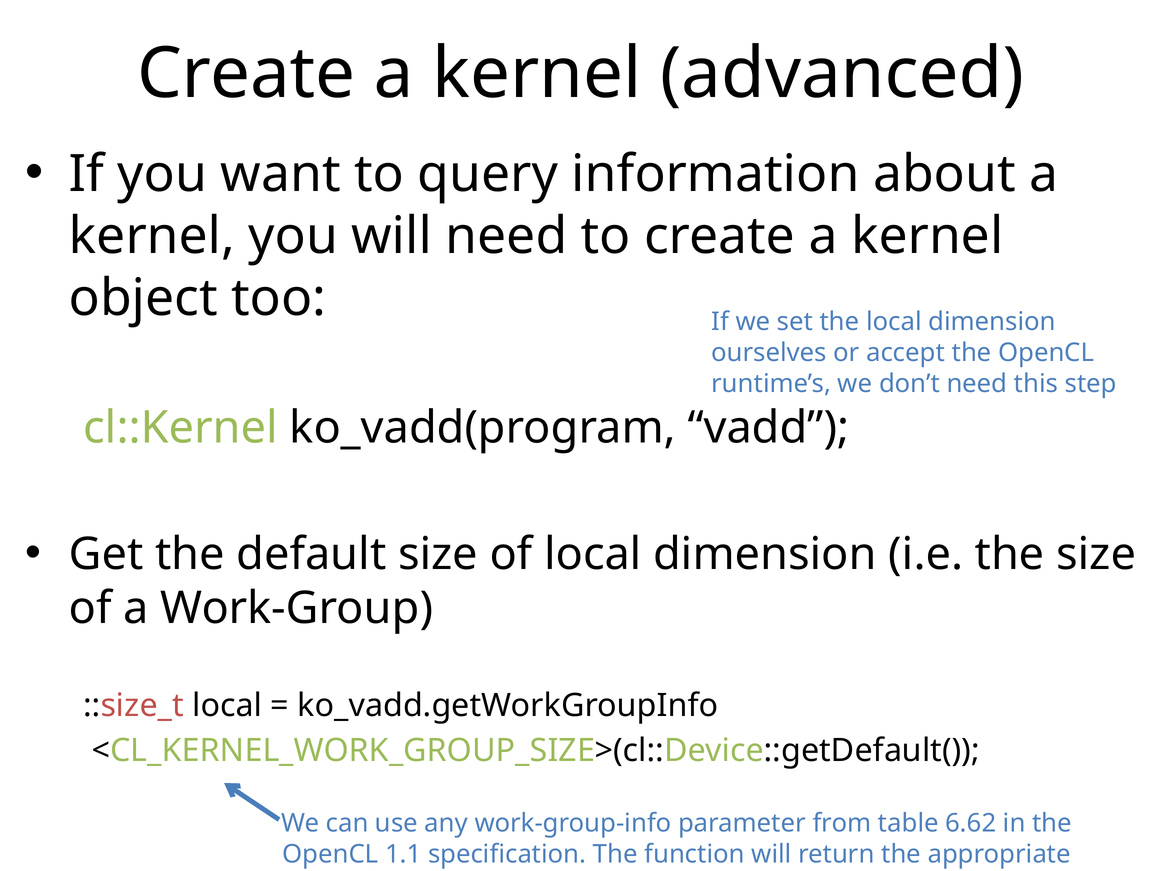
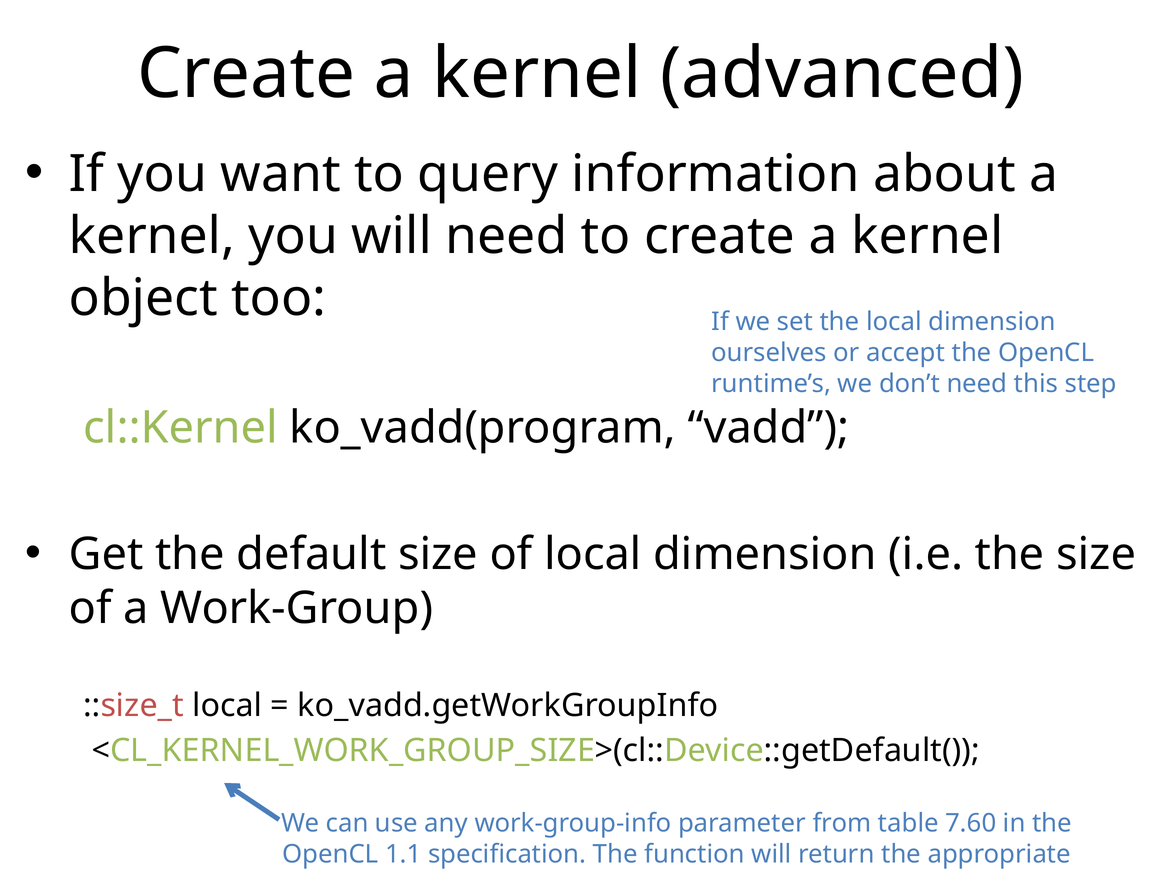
6.62: 6.62 -> 7.60 (971, 824)
